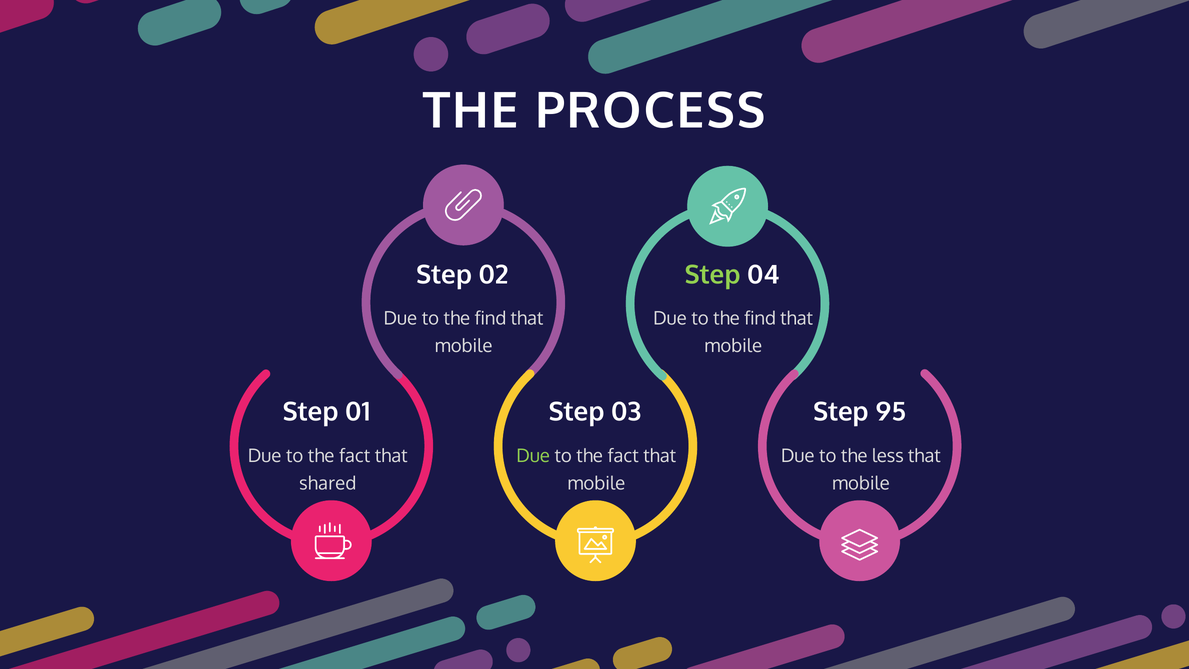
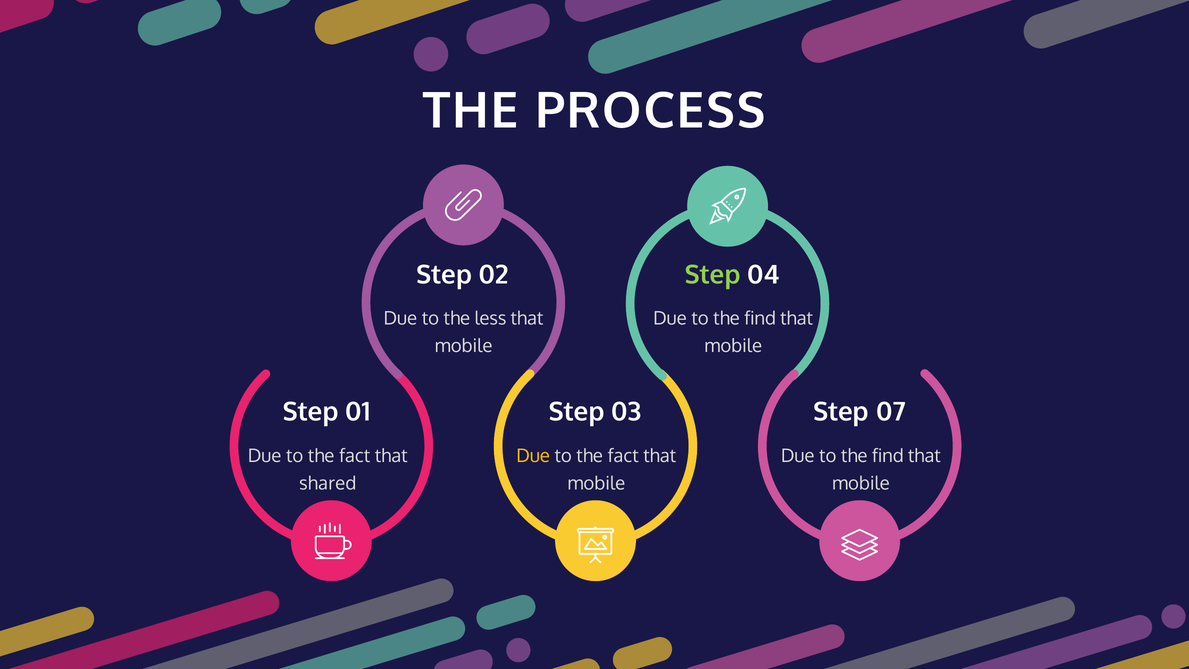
find: find -> less (490, 318)
95: 95 -> 07 (891, 412)
Due colour: light green -> yellow (533, 456)
less: less -> find (888, 456)
